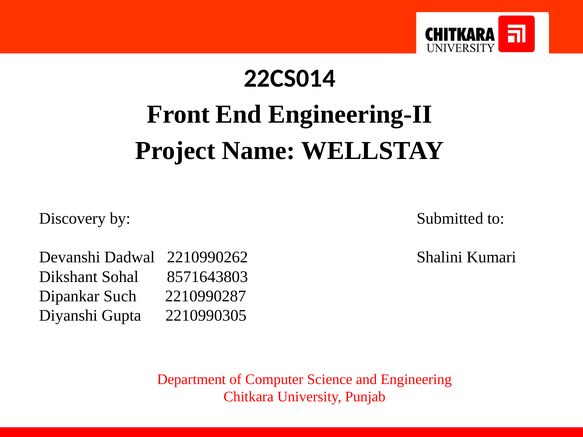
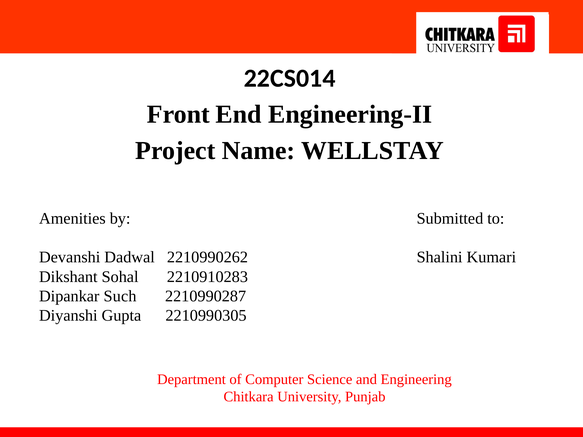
Discovery: Discovery -> Amenities (72, 219)
8571643803: 8571643803 -> 2210910283 (207, 277)
